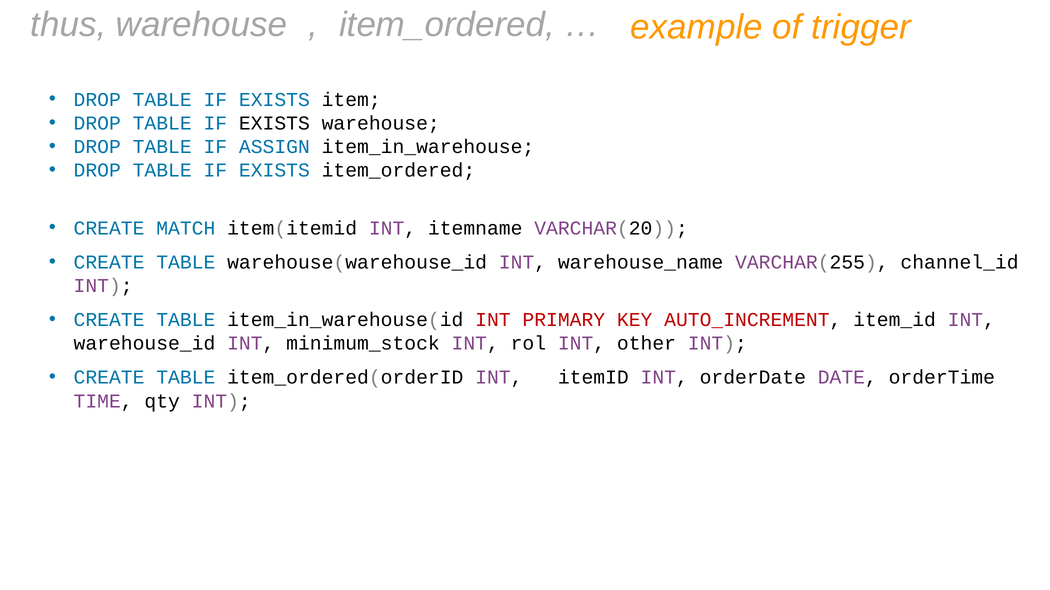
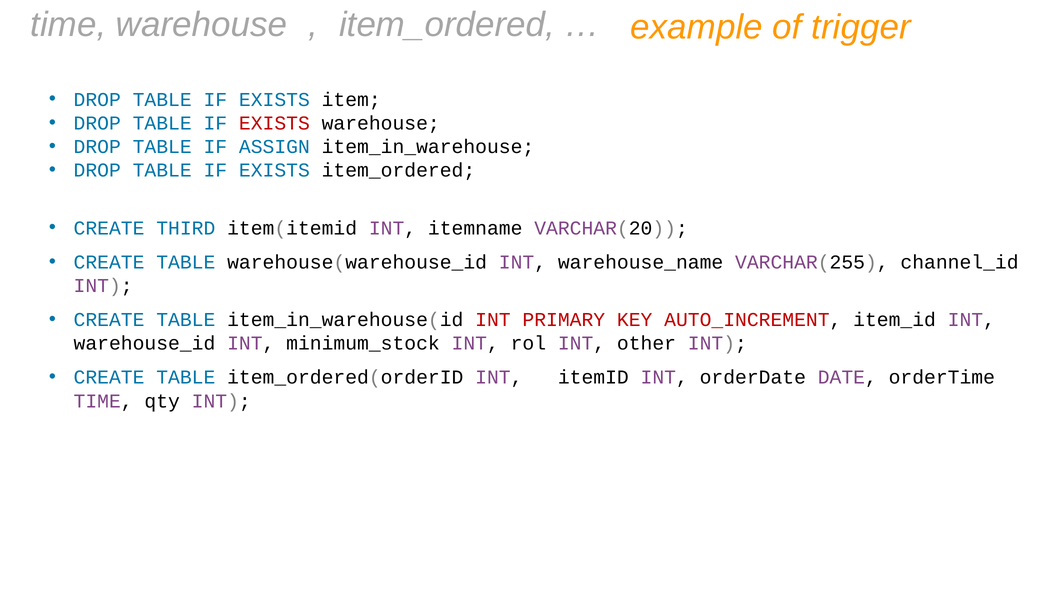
thus: thus -> time (68, 25)
EXISTS colour: black -> red (274, 123)
MATCH: MATCH -> THIRD (186, 228)
